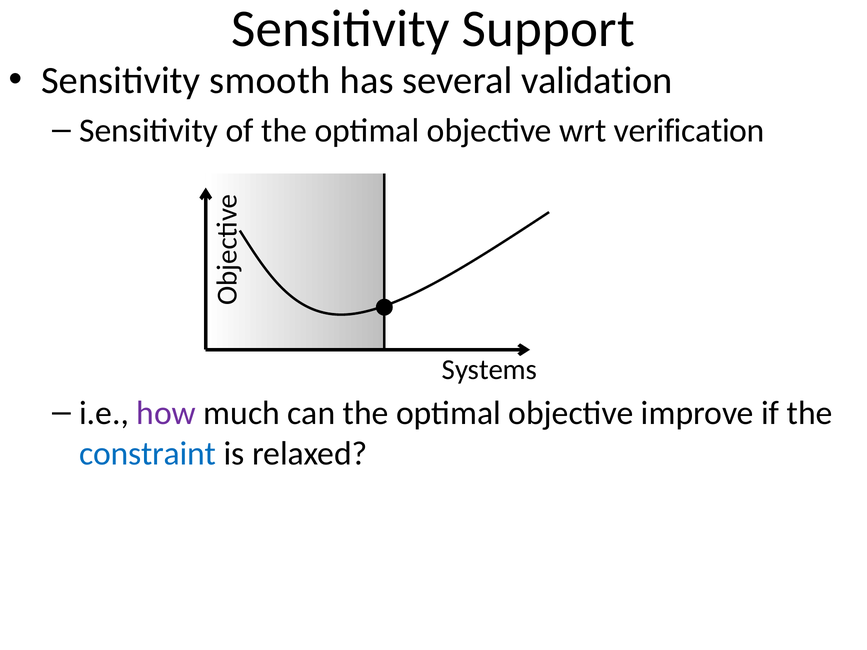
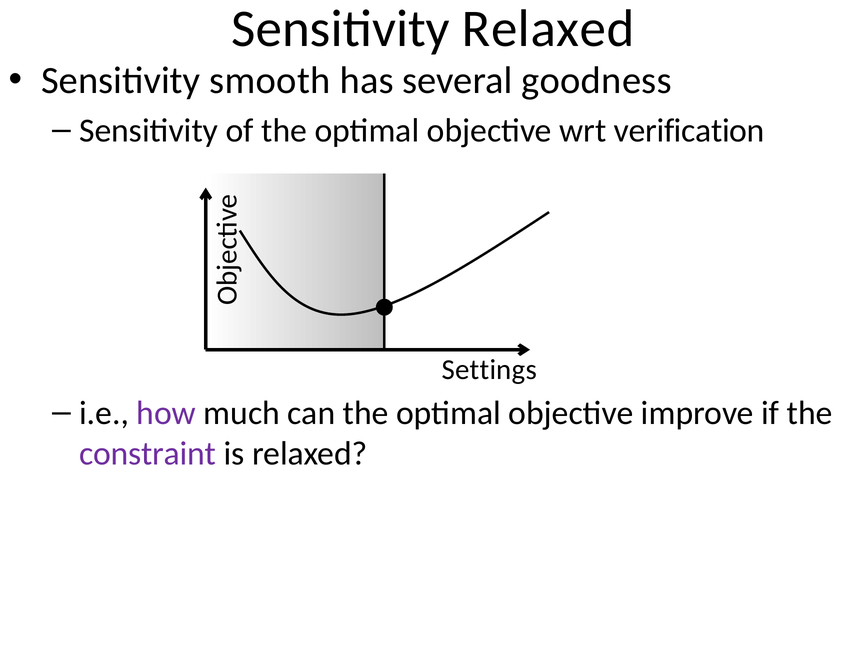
Sensitivity Support: Support -> Relaxed (548, 29)
validation: validation -> goodness (597, 81)
Systems: Systems -> Settings (489, 370)
constraint colour: blue -> purple (148, 454)
